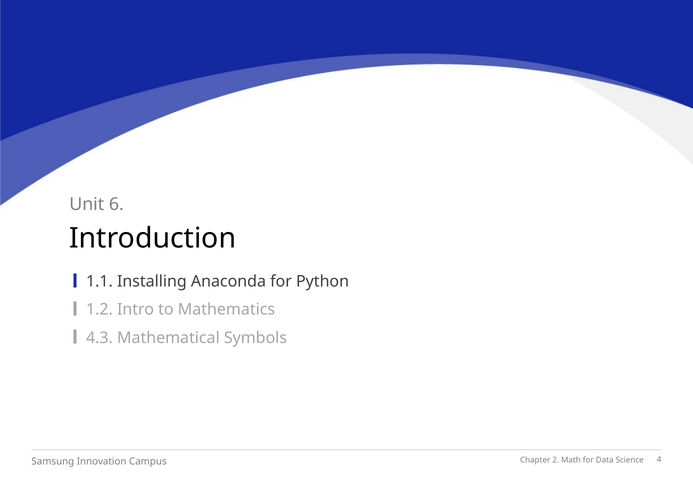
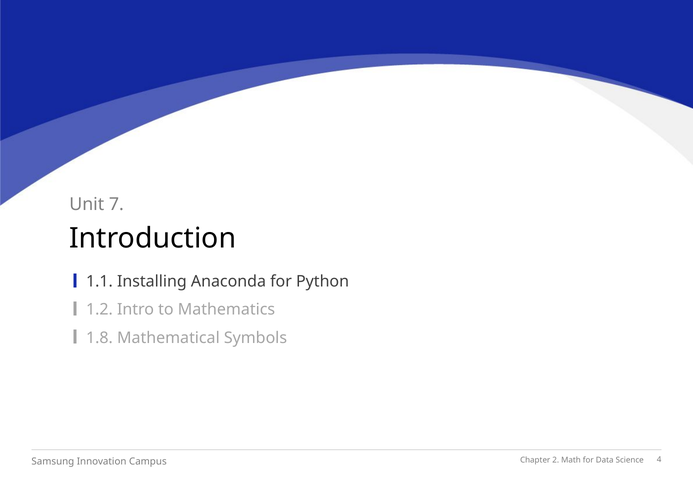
6: 6 -> 7 (116, 204)
4.3: 4.3 -> 1.8 (99, 338)
